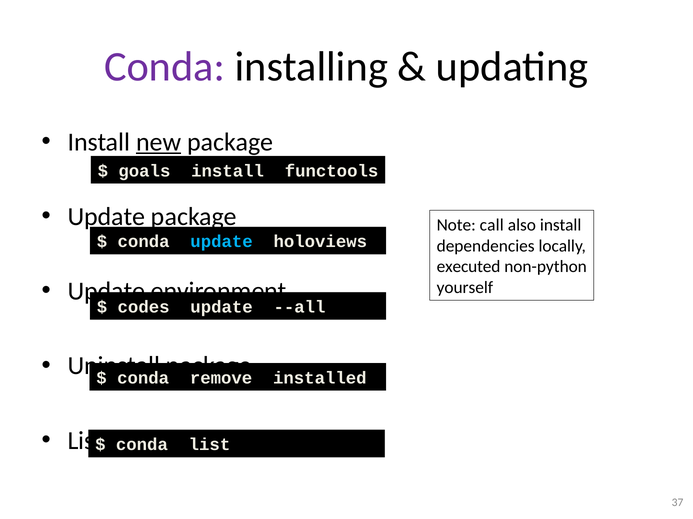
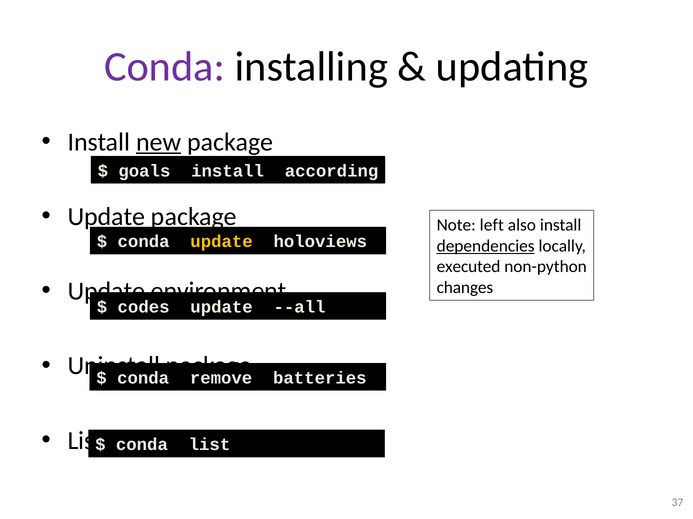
functools: functools -> according (332, 171)
call: call -> left (492, 226)
update colour: light blue -> yellow (222, 242)
dependencies underline: none -> present (486, 246)
yourself: yourself -> changes (465, 288)
installed: installed -> batteries (320, 379)
